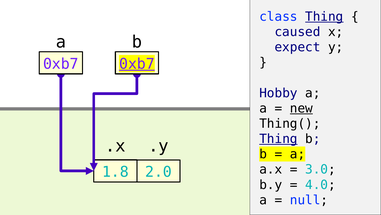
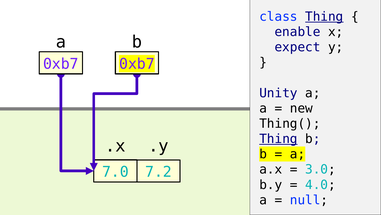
caused: caused -> enable (298, 32)
0xb7 underline: present -> none (137, 64)
Hobby: Hobby -> Unity (278, 93)
new underline: present -> none (301, 108)
1.8: 1.8 -> 7.0 (115, 171)
2.0: 2.0 -> 7.2 (159, 171)
